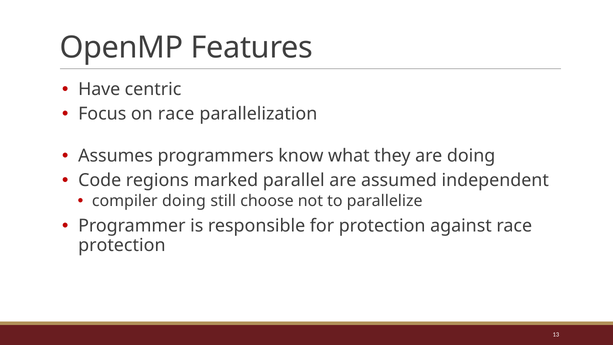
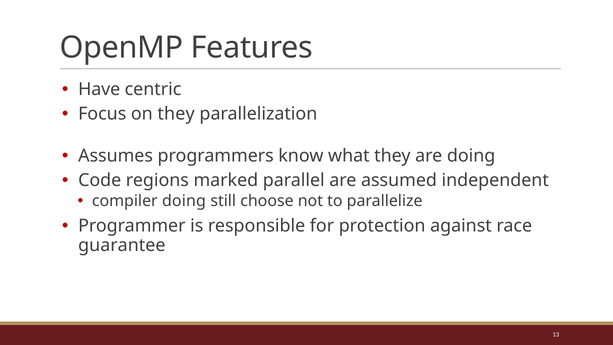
on race: race -> they (176, 114)
protection: protection -> guarantee (122, 245)
